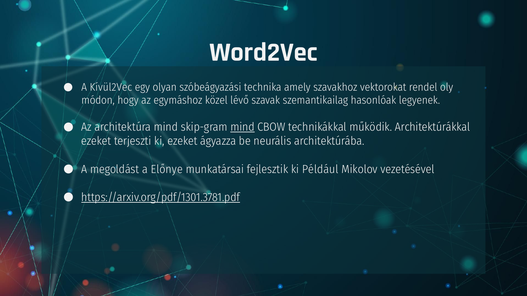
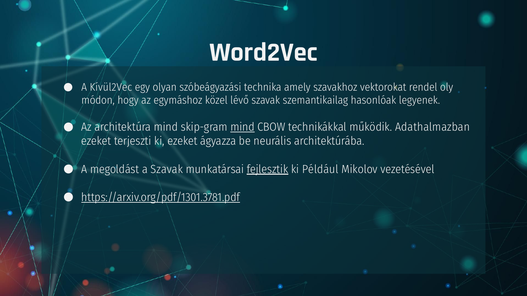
Architektúrákkal: Architektúrákkal -> Adathalmazban (433, 127)
a Előnye: Előnye -> Szavak (167, 169)
fejlesztik underline: none -> present (268, 169)
